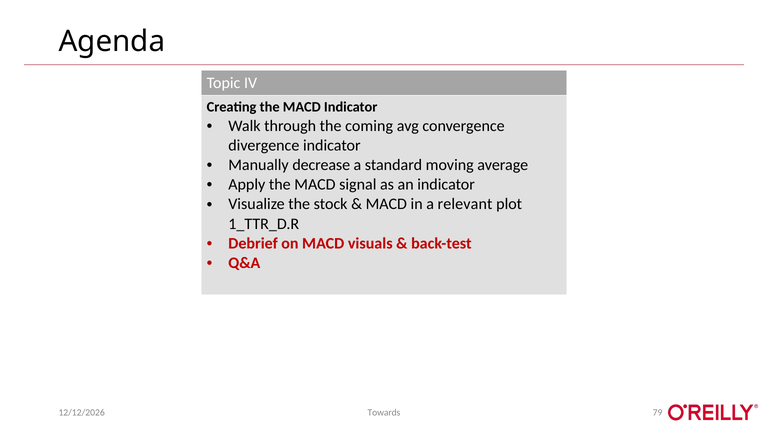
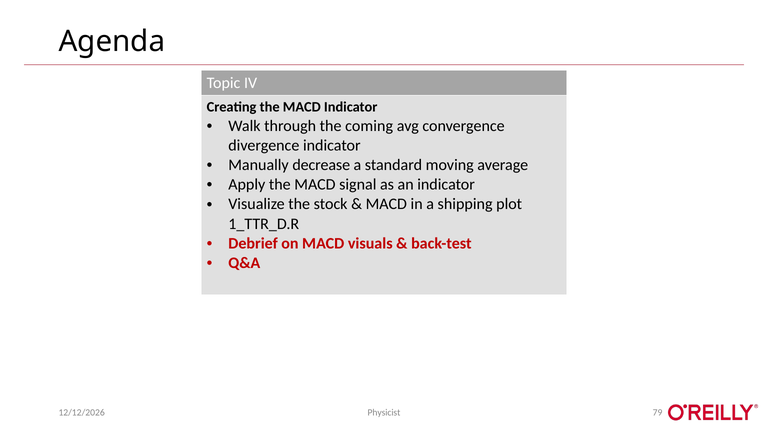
relevant: relevant -> shipping (465, 204)
Towards: Towards -> Physicist (384, 412)
